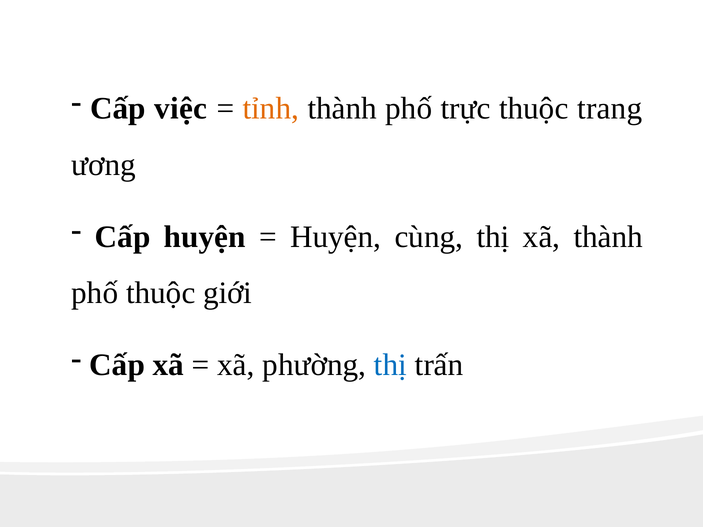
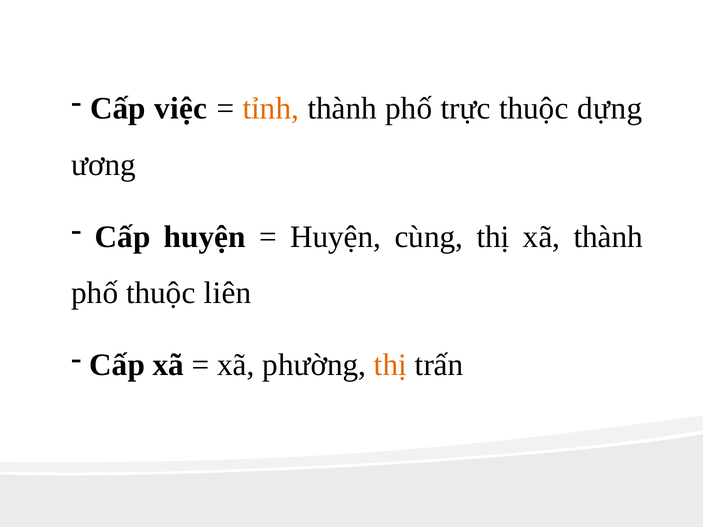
trang: trang -> dựng (610, 109)
giới: giới -> liên (227, 293)
thị colour: blue -> orange (390, 365)
